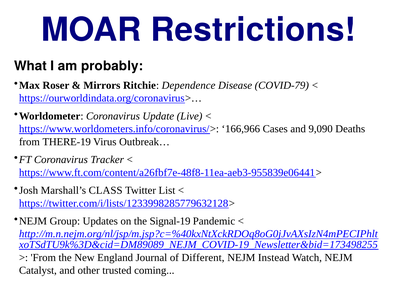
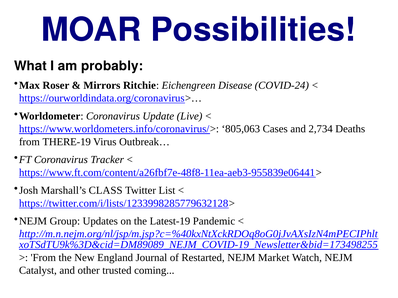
Restrictions: Restrictions -> Possibilities (253, 30)
Dependence: Dependence -> Eichengreen (189, 85)
COVID-79: COVID-79 -> COVID-24 (282, 85)
166,966: 166,966 -> 805,063 (241, 129)
9,090: 9,090 -> 2,734 (321, 129)
Signal-19: Signal-19 -> Latest-19 (170, 221)
Different: Different -> Restarted (203, 258)
Instead: Instead -> Market (274, 258)
